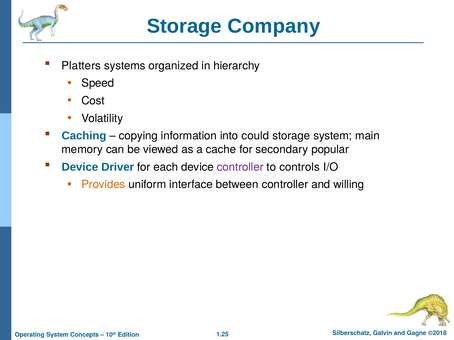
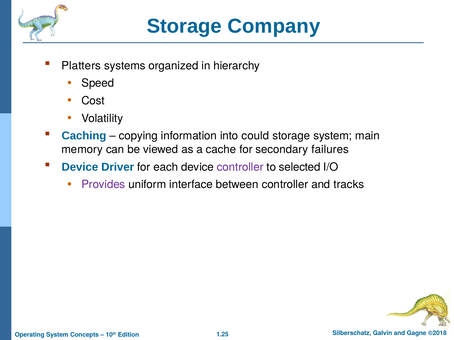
popular: popular -> failures (330, 150)
controls: controls -> selected (300, 167)
Provides colour: orange -> purple (103, 185)
willing: willing -> tracks (349, 185)
